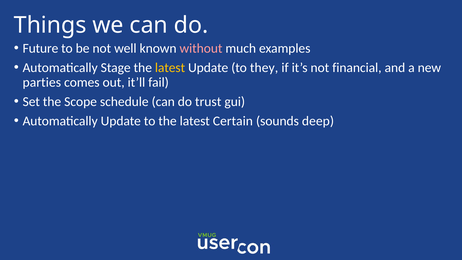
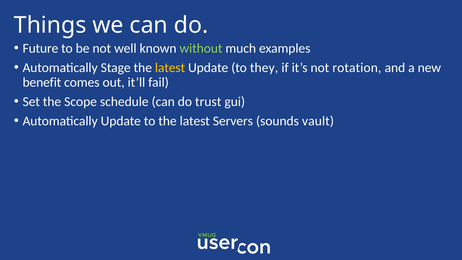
without colour: pink -> light green (201, 48)
financial: financial -> rotation (357, 68)
parties: parties -> benefit (42, 82)
Certain: Certain -> Servers (233, 121)
deep: deep -> vault (318, 121)
